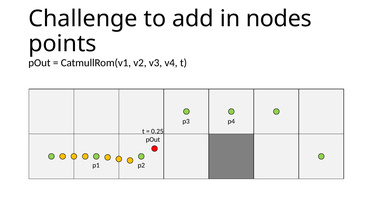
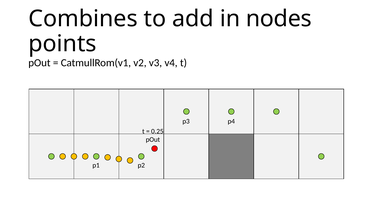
Challenge: Challenge -> Combines (83, 19)
